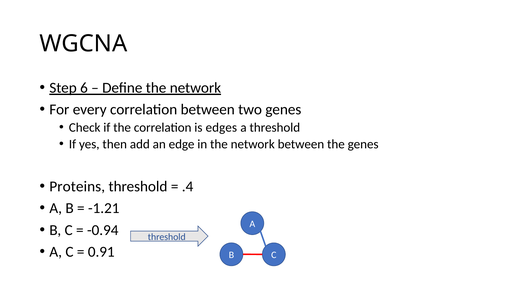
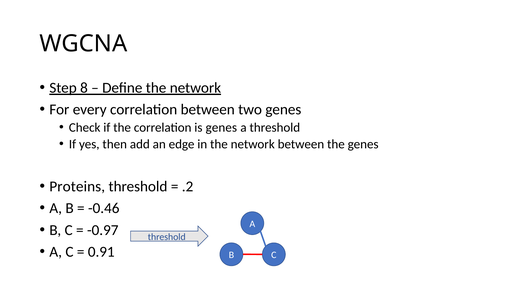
6: 6 -> 8 (84, 88)
is edges: edges -> genes (221, 128)
.4: .4 -> .2 (188, 187)
-1.21: -1.21 -> -0.46 (104, 209)
-0.94: -0.94 -> -0.97 (103, 230)
